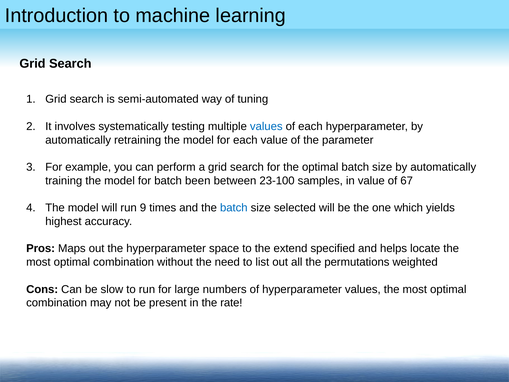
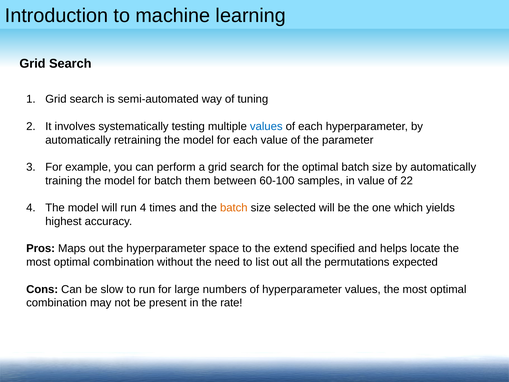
been: been -> them (198, 181)
23-100: 23-100 -> 60-100 (277, 181)
67: 67 -> 22 (407, 181)
run 9: 9 -> 4 (143, 208)
batch colour: blue -> orange (234, 208)
weighted: weighted -> expected (415, 262)
